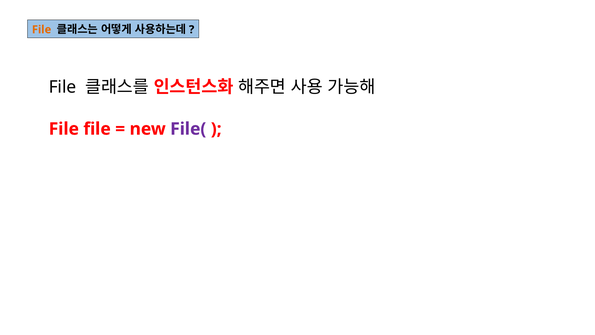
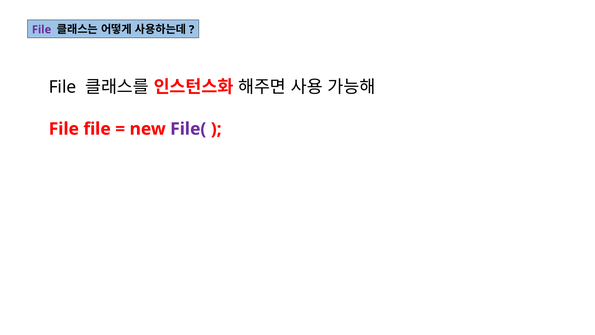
File colour: orange -> purple (42, 30)
